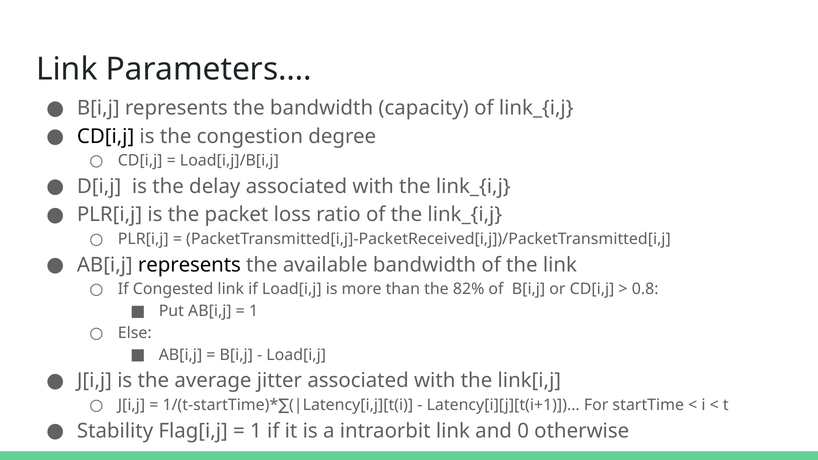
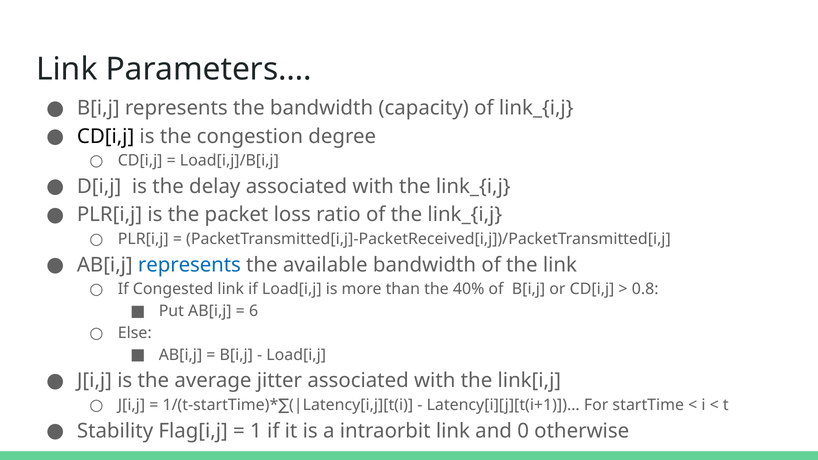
represents colour: black -> blue (189, 265)
82%: 82% -> 40% (469, 289)
1: 1 -> 6 (254, 311)
